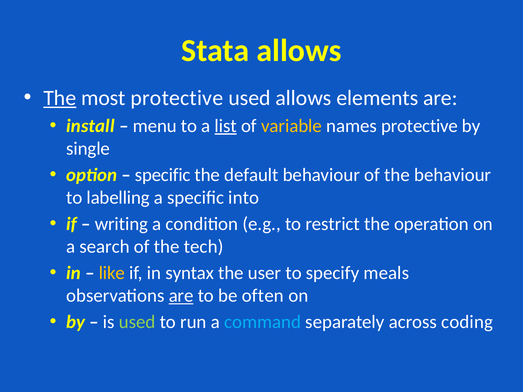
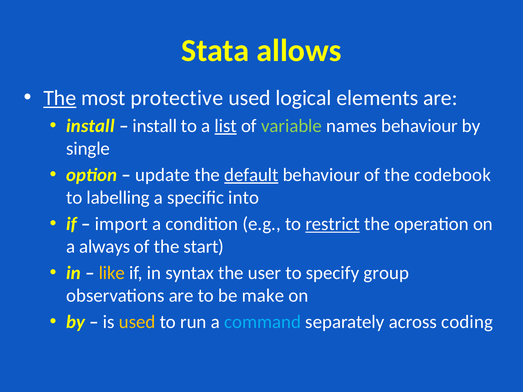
used allows: allows -> logical (304, 98)
menu: menu -> install (155, 126)
variable colour: yellow -> light green (292, 126)
names protective: protective -> behaviour (419, 126)
specific: specific -> update (163, 175)
default underline: none -> present (251, 175)
the behaviour: behaviour -> codebook (453, 175)
writing: writing -> import (121, 224)
restrict underline: none -> present (333, 224)
search: search -> always (105, 247)
tech: tech -> start (204, 247)
meals: meals -> group (386, 273)
are underline: present -> none (181, 296)
often: often -> make (263, 296)
used colour: light green -> yellow (137, 322)
